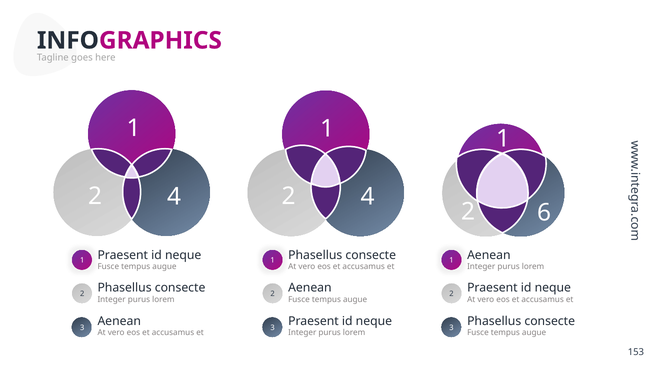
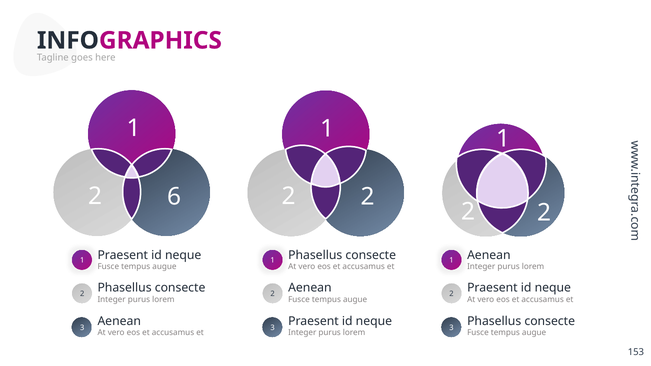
4: 4 -> 6 (174, 197)
4: 4 -> 2 (368, 197)
6: 6 -> 2 (544, 213)
